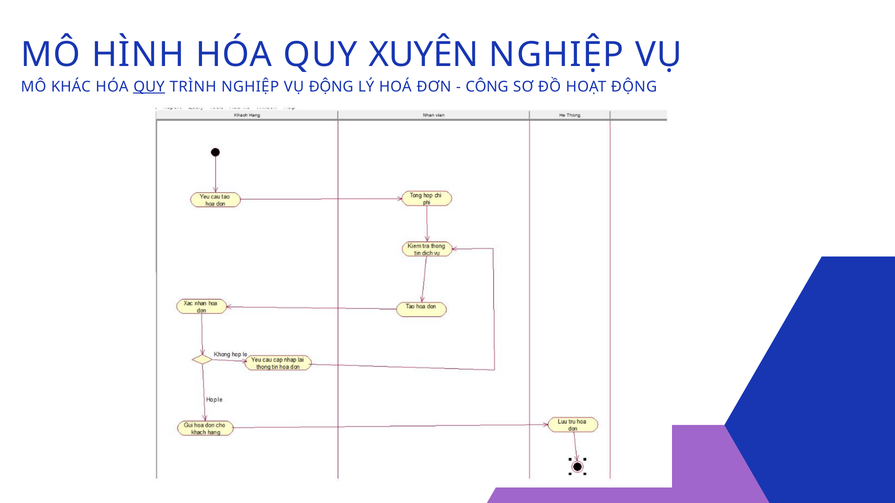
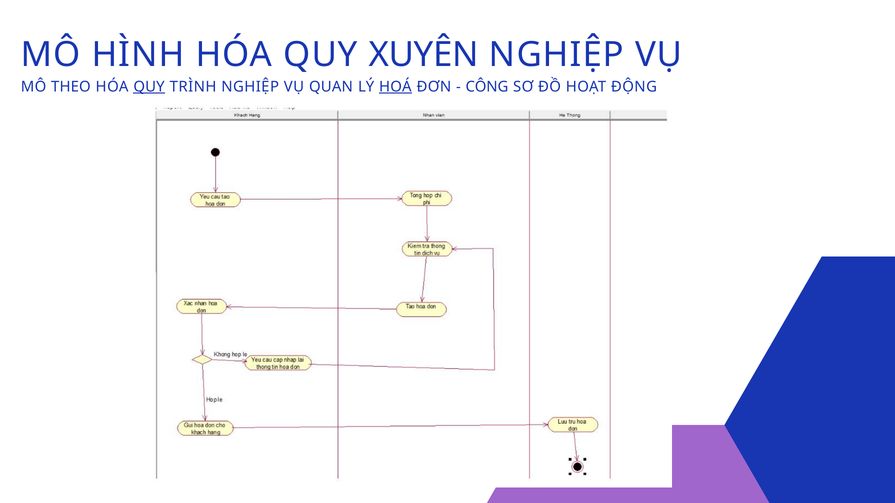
KHÁC: KHÁC -> THEO (71, 87)
VỤ ĐỘNG: ĐỘNG -> QUAN (331, 87)
HOÁ underline: none -> present (395, 87)
